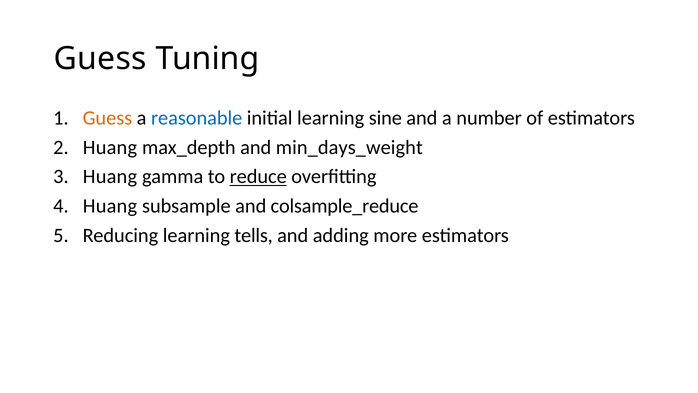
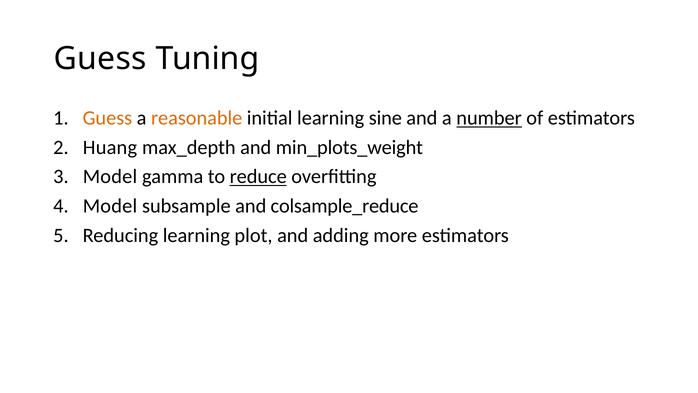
reasonable colour: blue -> orange (197, 118)
number underline: none -> present (489, 118)
min_days_weight: min_days_weight -> min_plots_weight (349, 147)
Huang: Huang -> Model (110, 177)
Huang: Huang -> Model (110, 206)
tells: tells -> plot (254, 235)
